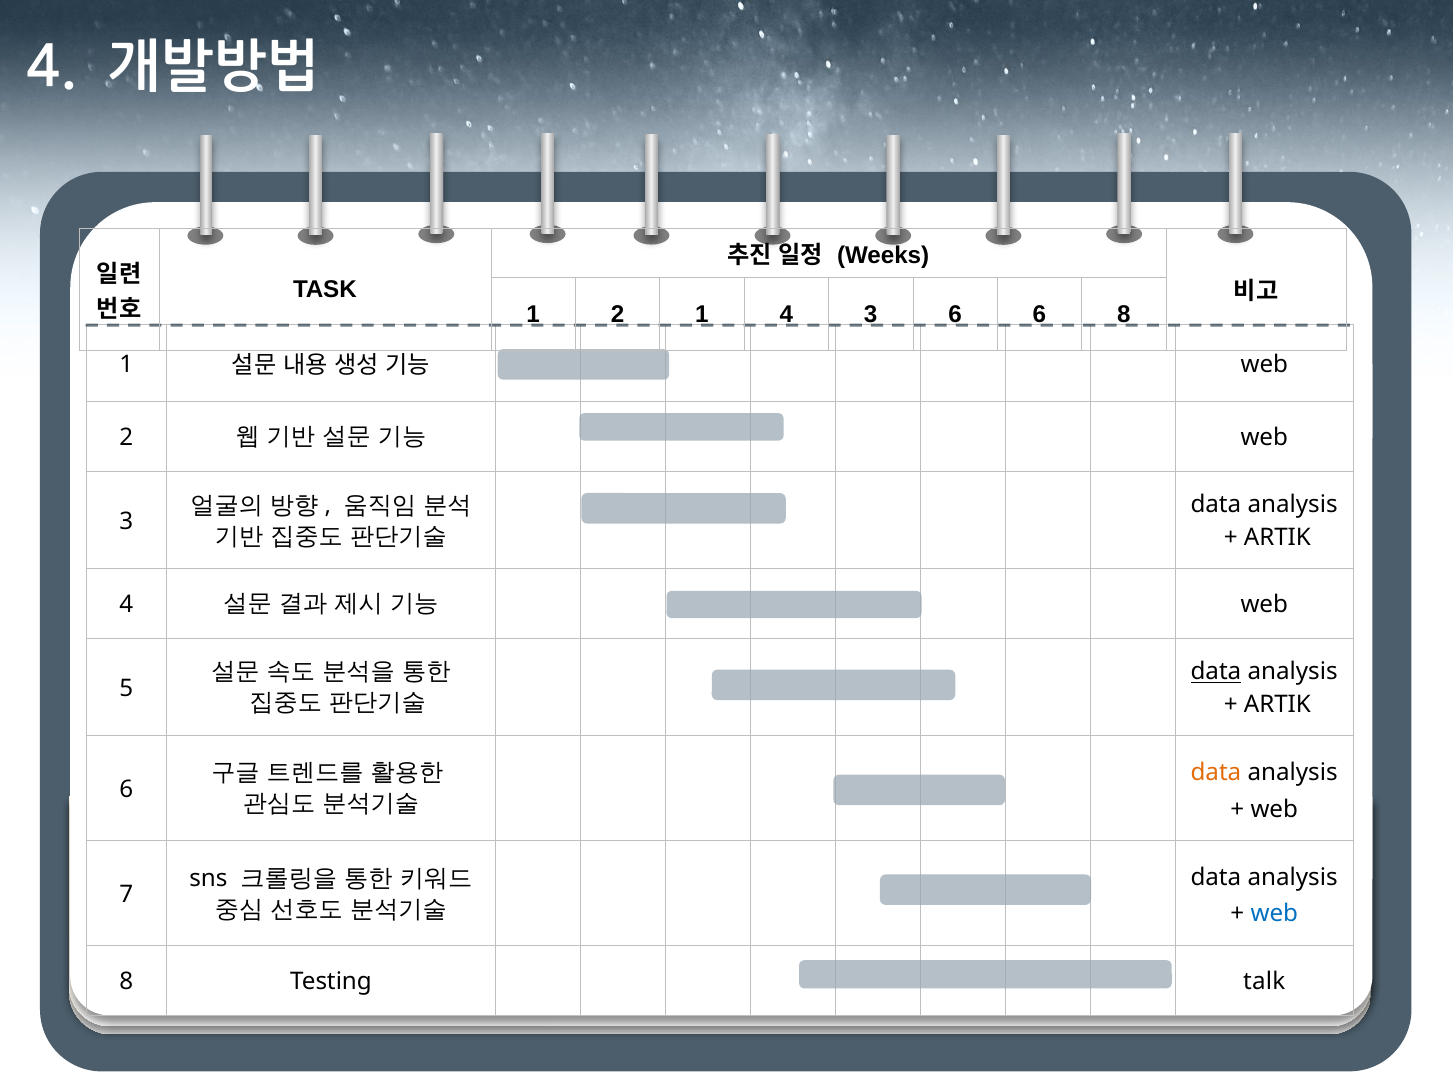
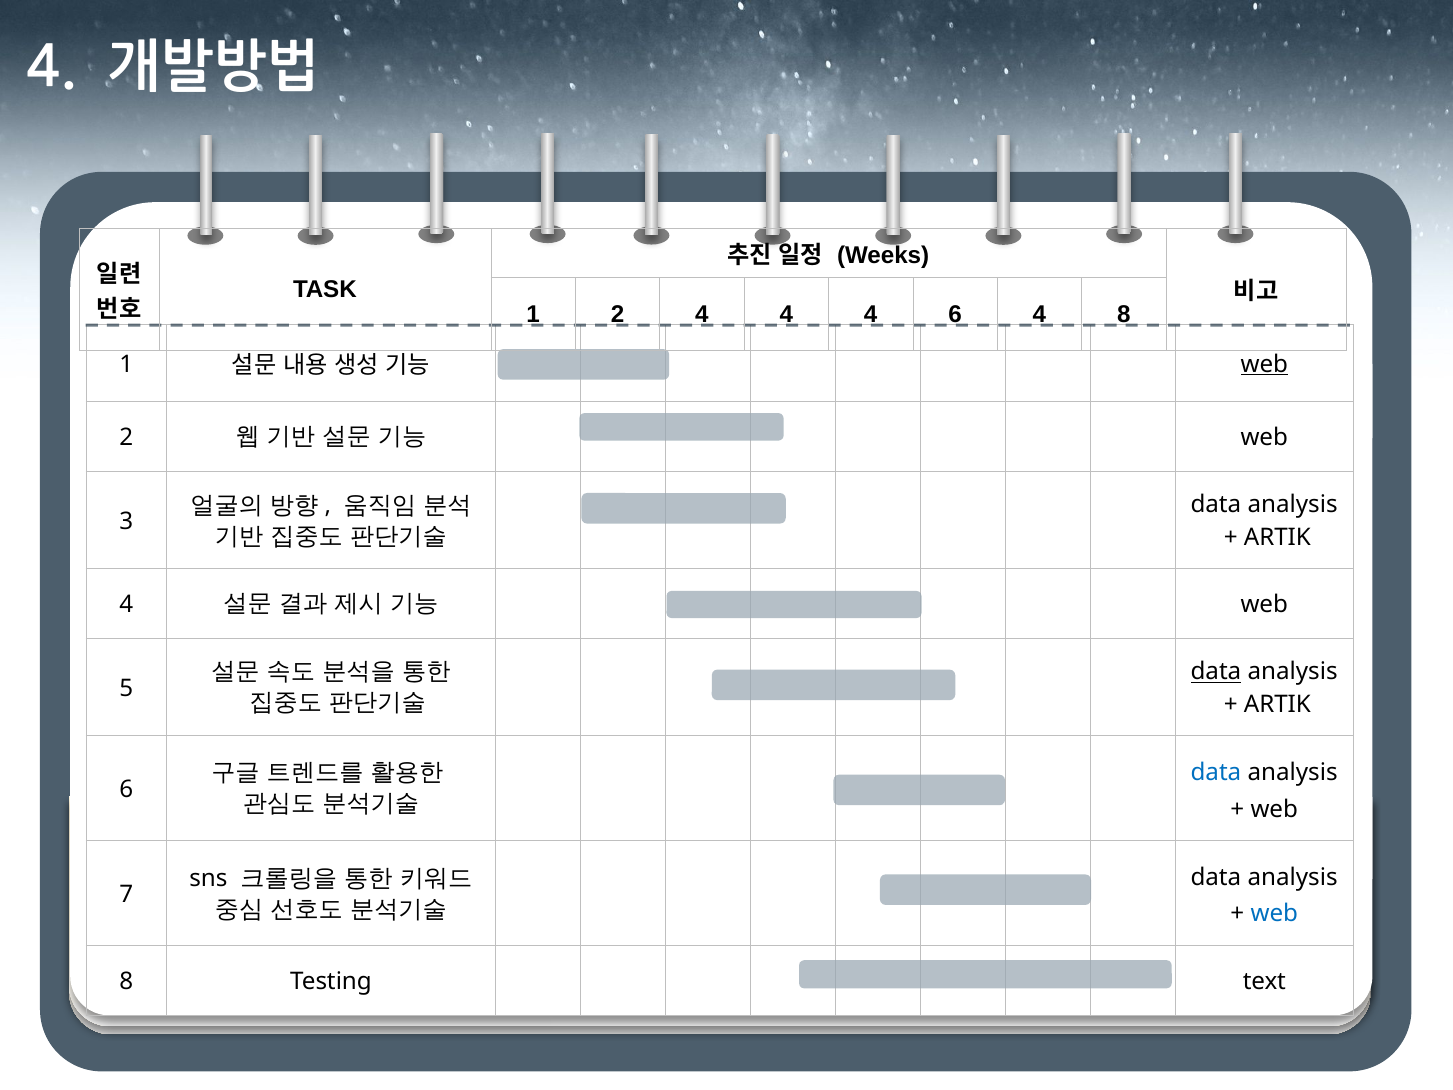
2 1: 1 -> 4 (702, 314)
3: 3 -> 4 (871, 314)
6 6: 6 -> 4 (1039, 314)
web underline: none -> present (1264, 364)
data colour: orange -> blue (1216, 773)
talk: talk -> text (1264, 981)
